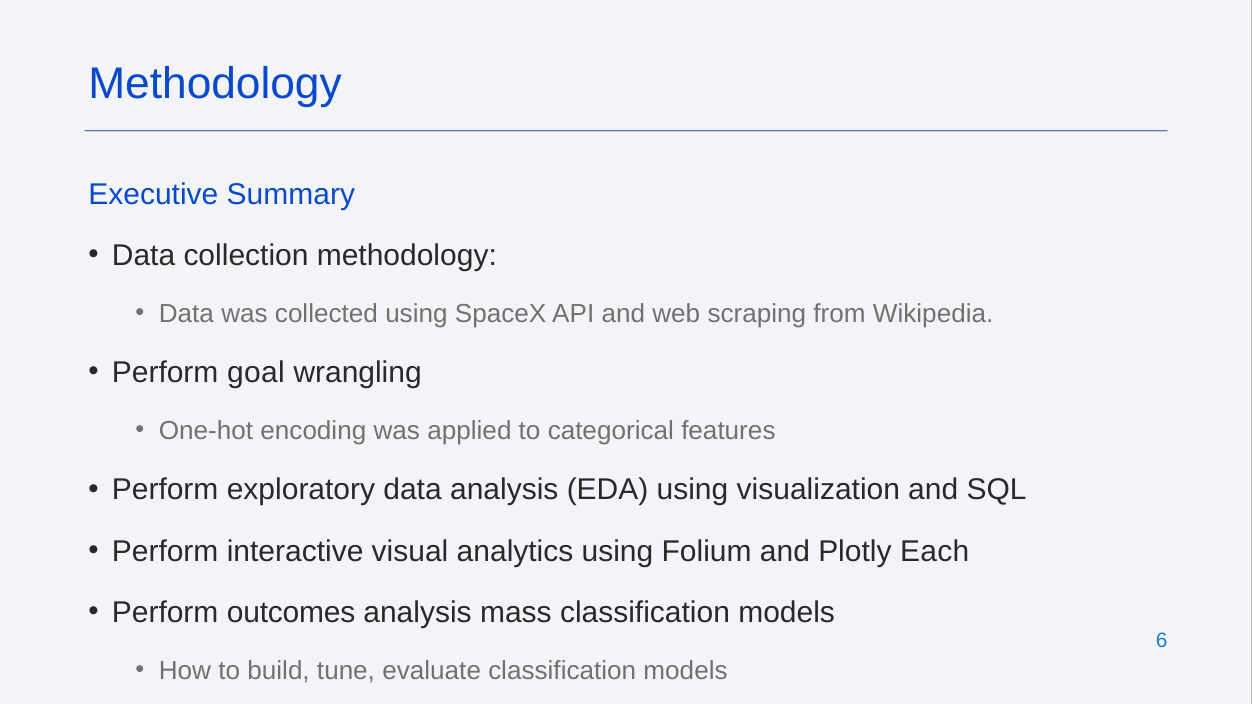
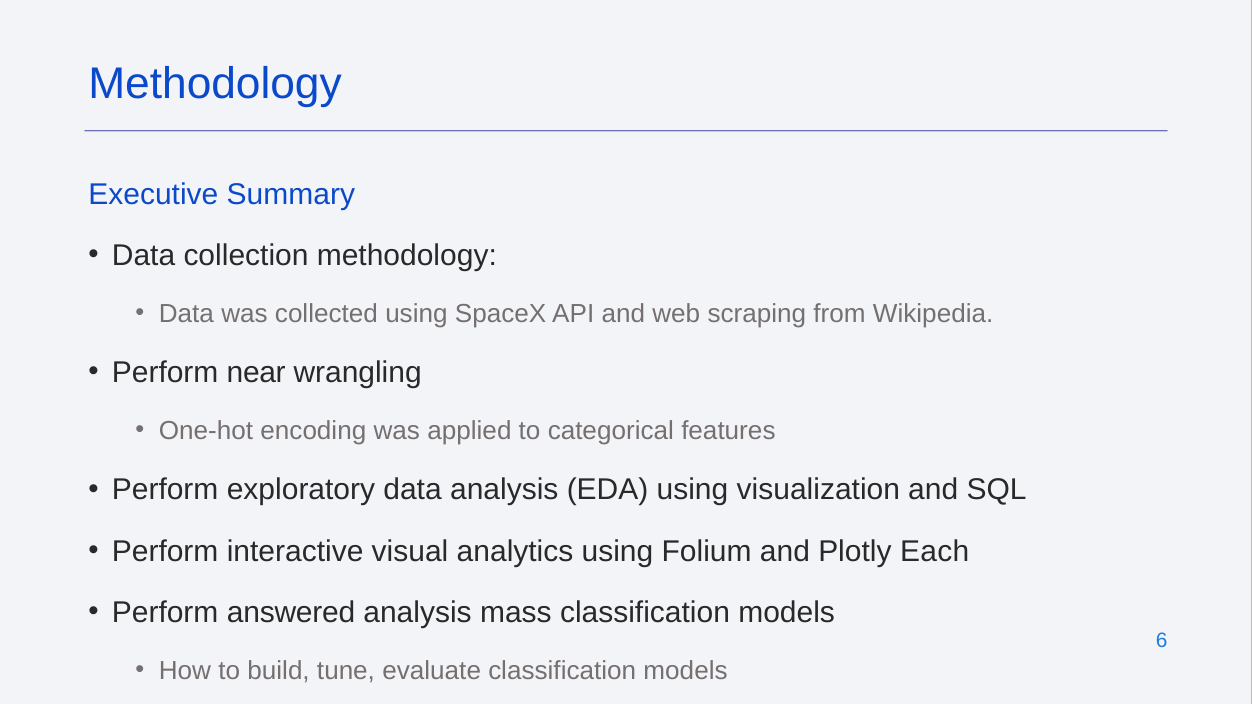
goal: goal -> near (256, 373)
outcomes: outcomes -> answered (291, 613)
